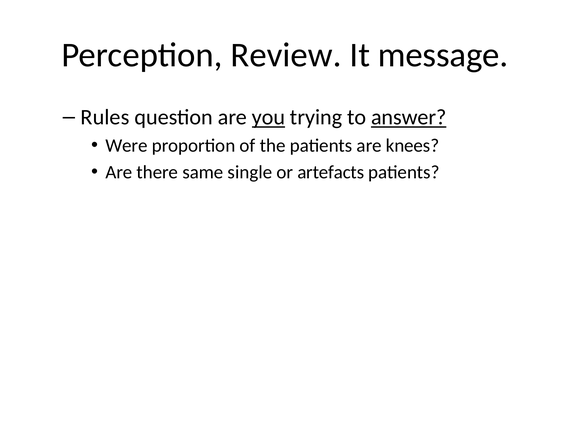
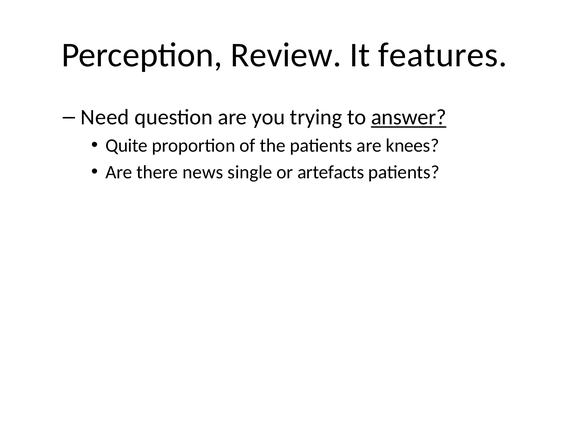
message: message -> features (443, 55)
Rules: Rules -> Need (105, 117)
you underline: present -> none (268, 117)
Were: Were -> Quite (127, 146)
same: same -> news (203, 172)
